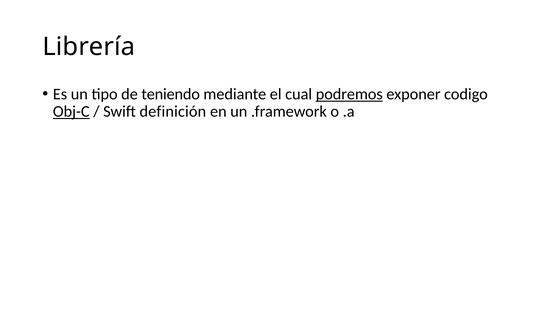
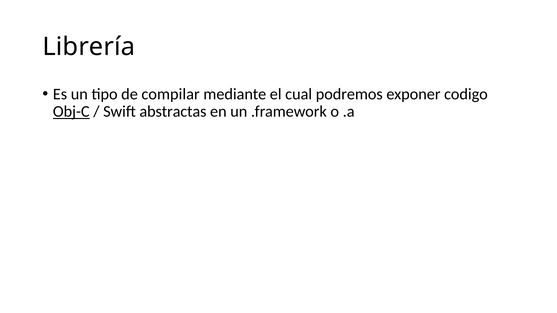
teniendo: teniendo -> compilar (171, 94)
podremos underline: present -> none (349, 94)
definición: definición -> abstractas (173, 112)
